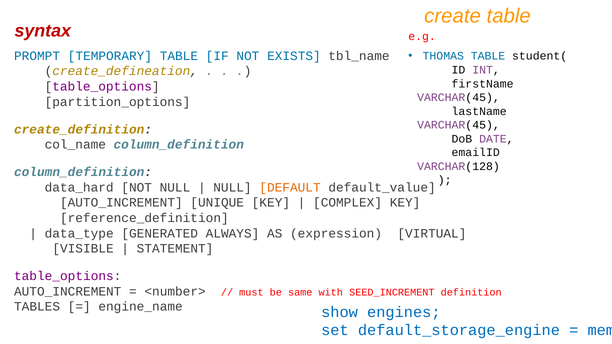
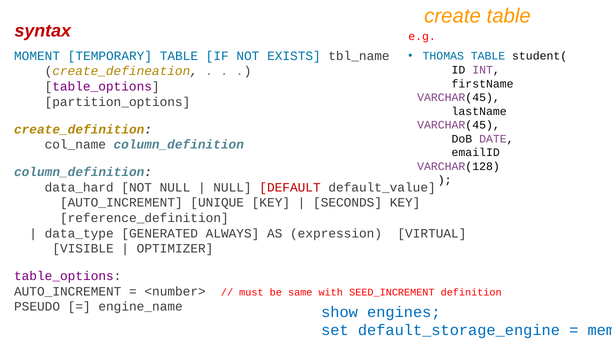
PROMPT: PROMPT -> MOMENT (37, 56)
DEFAULT colour: orange -> red (290, 188)
COMPLEX: COMPLEX -> SECONDS (348, 203)
STATEMENT: STATEMENT -> OPTIMIZER (175, 249)
TABLES: TABLES -> PSEUDO (37, 307)
